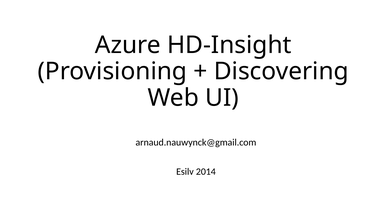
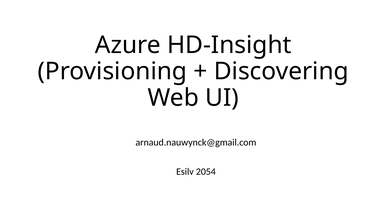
2014: 2014 -> 2054 (206, 172)
